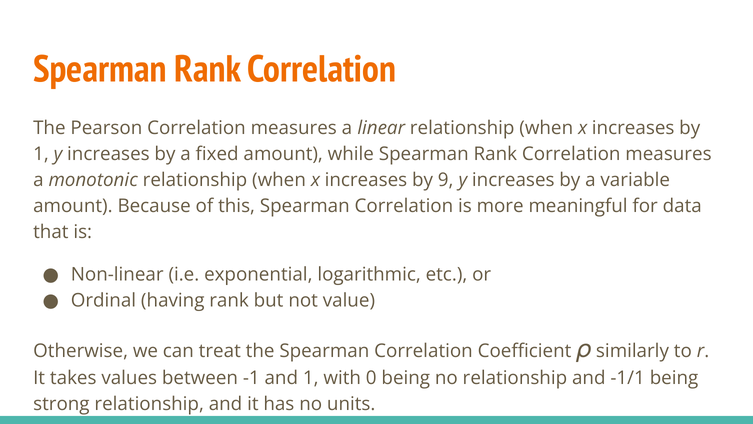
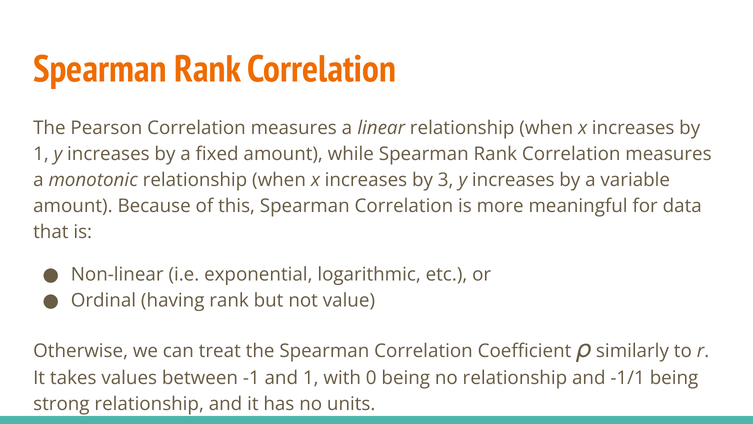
9: 9 -> 3 (446, 180)
